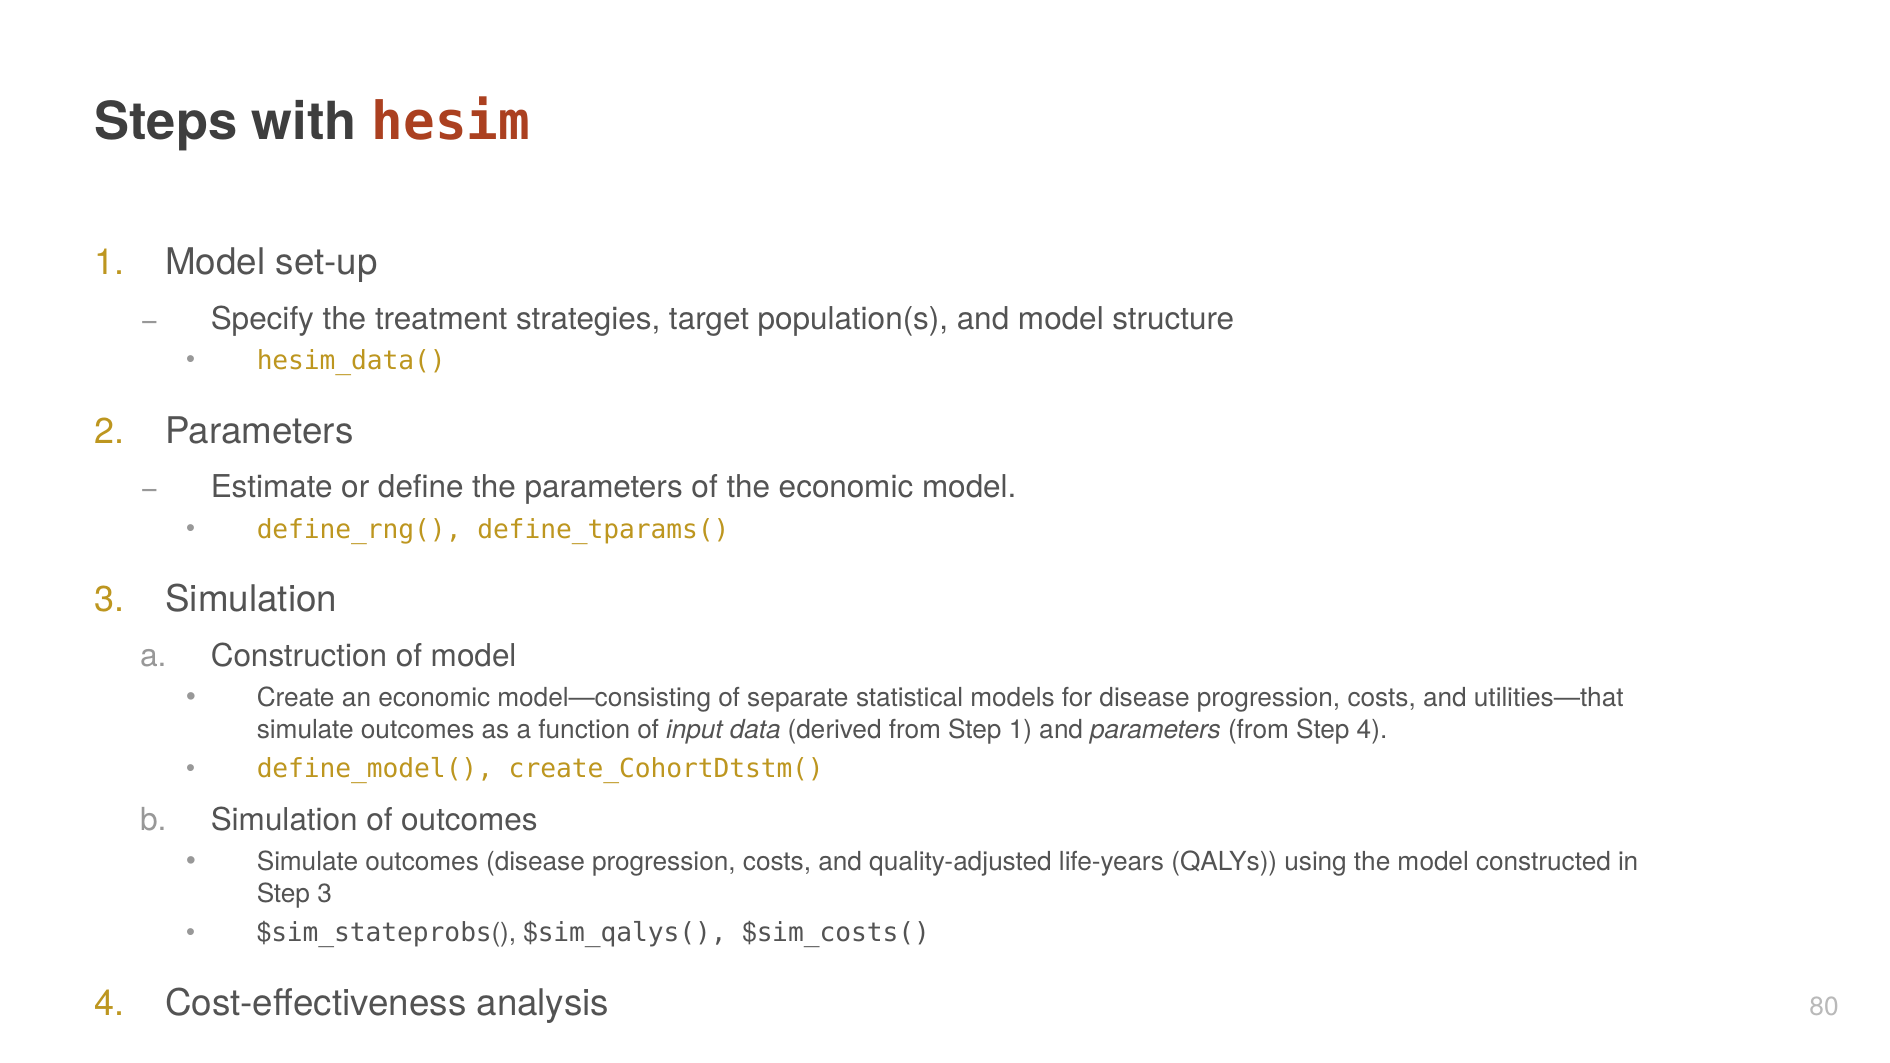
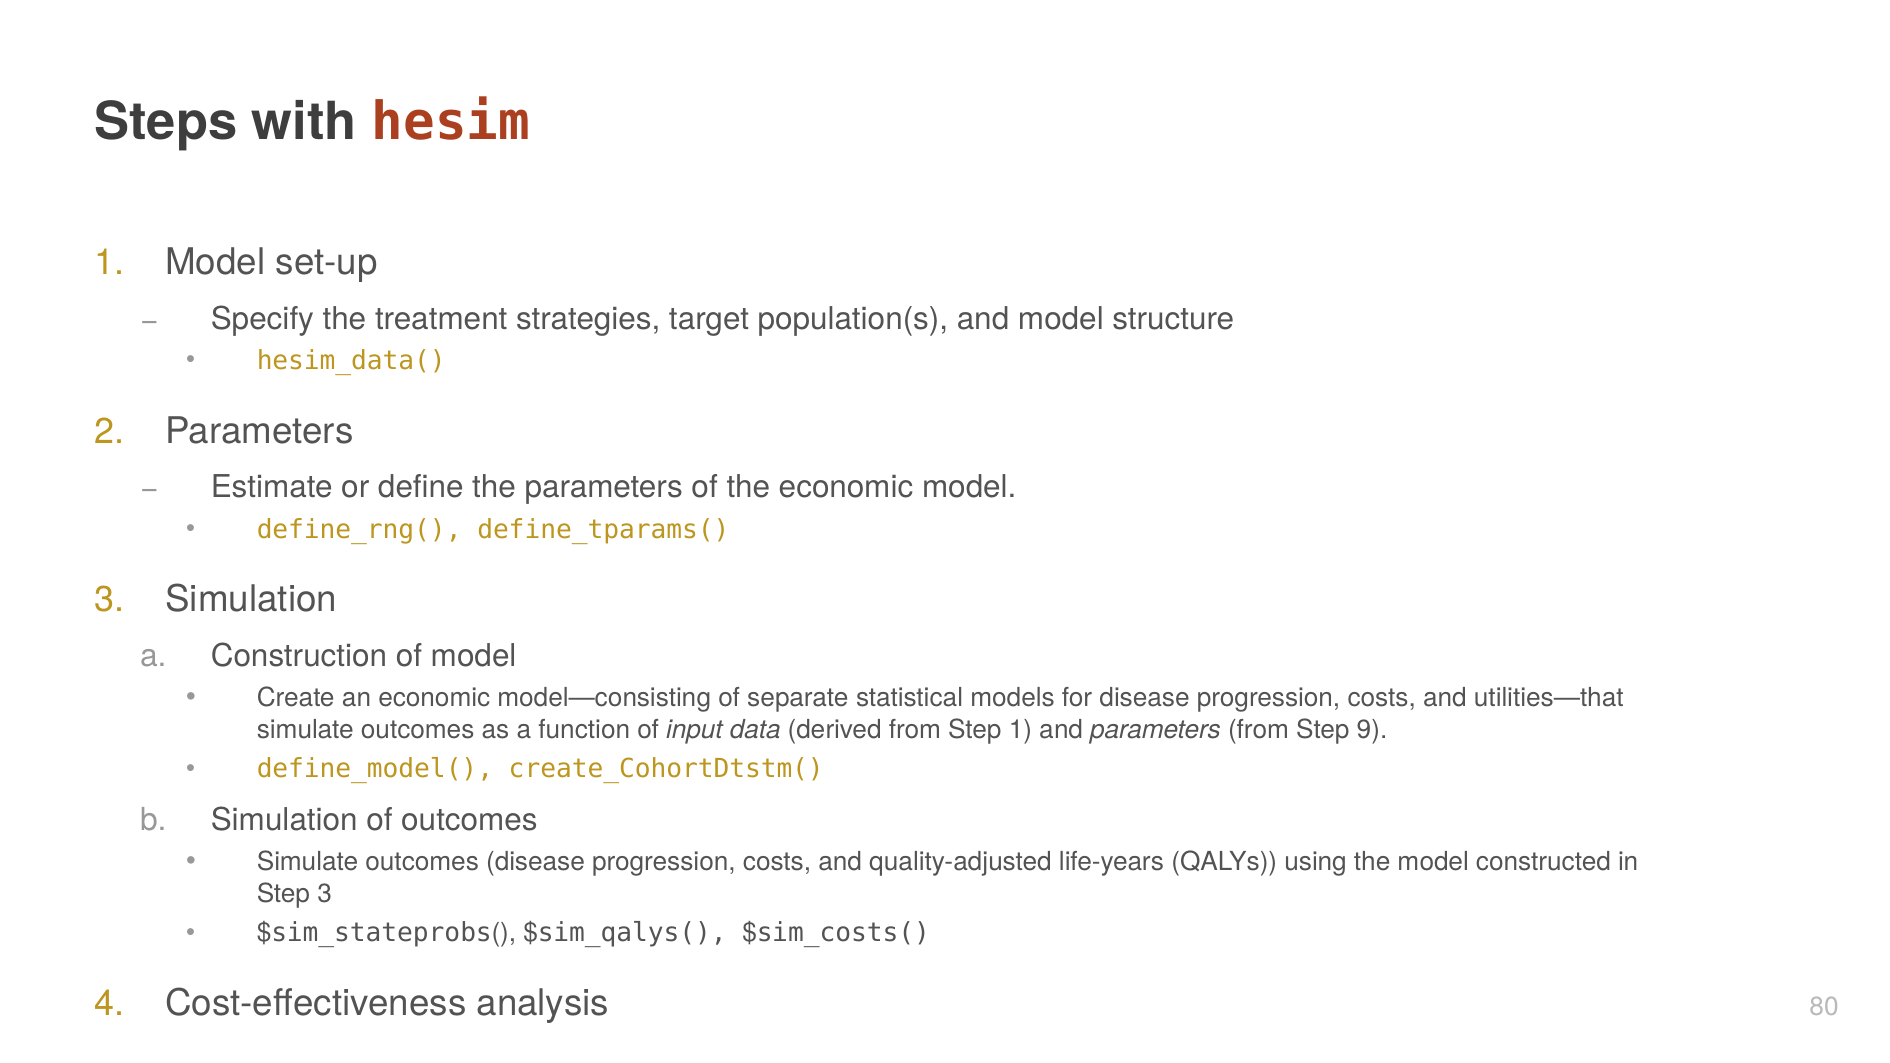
Step 4: 4 -> 9 (1372, 730)
